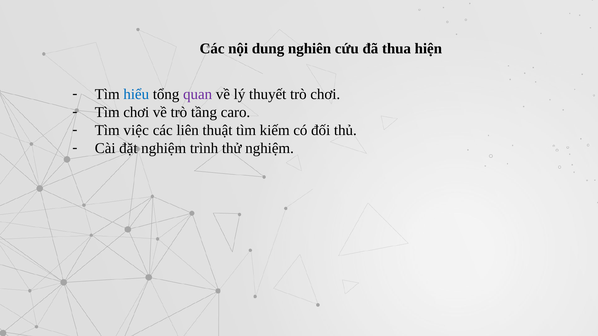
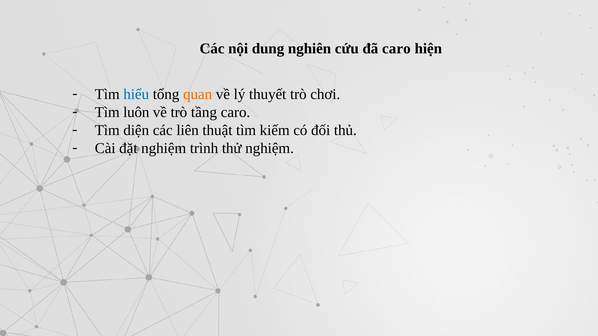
đã thua: thua -> caro (396, 49)
quan colour: purple -> orange (198, 94)
Tìm chơi: chơi -> luôn (136, 112)
việc: việc -> diện (136, 130)
